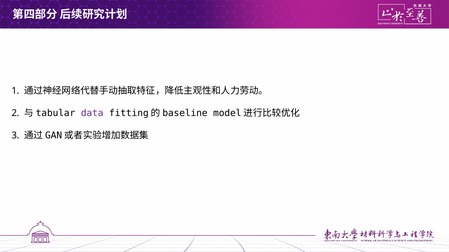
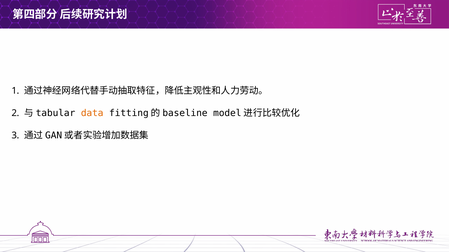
data colour: purple -> orange (92, 113)
